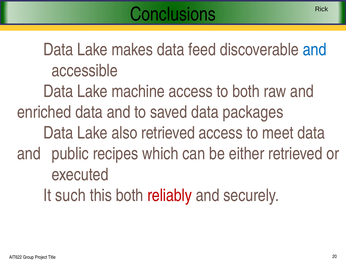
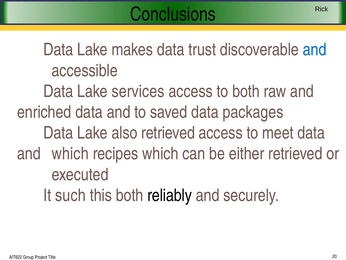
feed: feed -> trust (202, 50)
machine: machine -> services (138, 91)
and public: public -> which (70, 153)
reliably colour: red -> black (170, 195)
